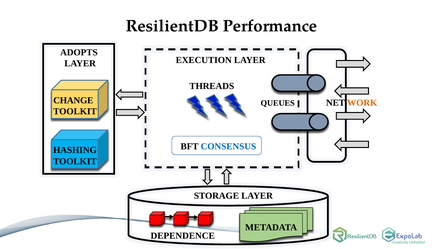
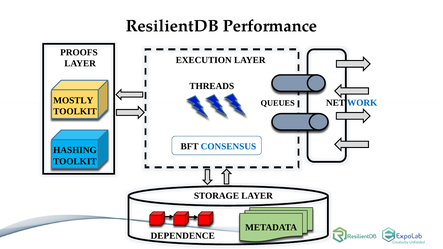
ADOPTS: ADOPTS -> PROOFS (79, 52)
CHANGE: CHANGE -> MOSTLY (73, 101)
WORK colour: orange -> blue (362, 103)
